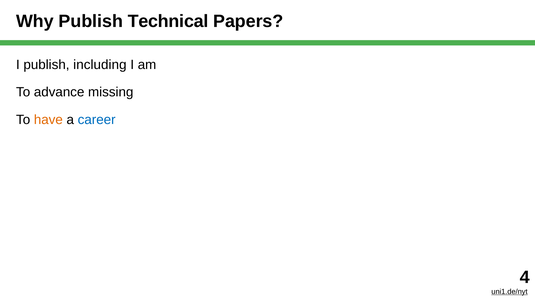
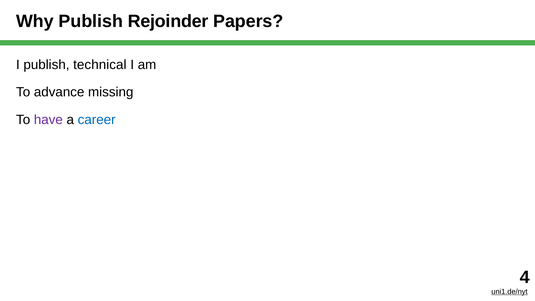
Technical: Technical -> Rejoinder (168, 21)
including: including -> technical (100, 65)
have colour: orange -> purple (48, 120)
